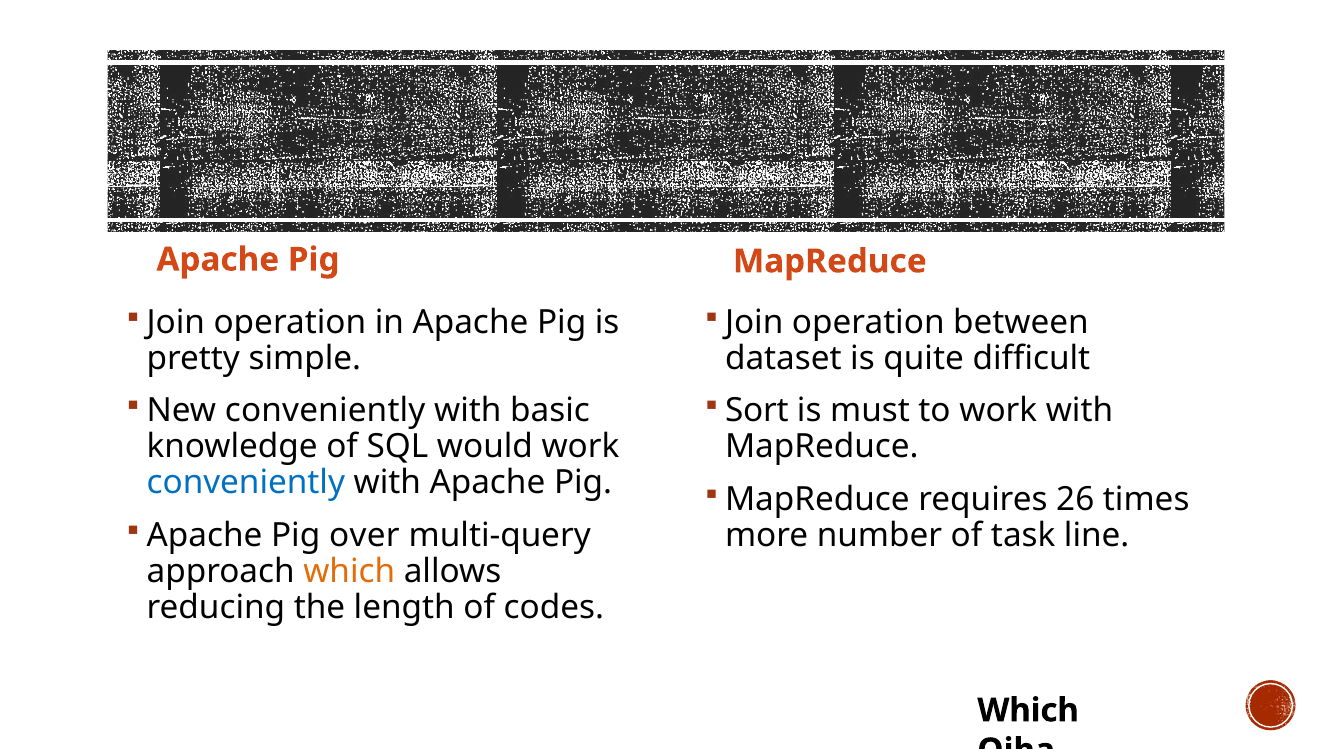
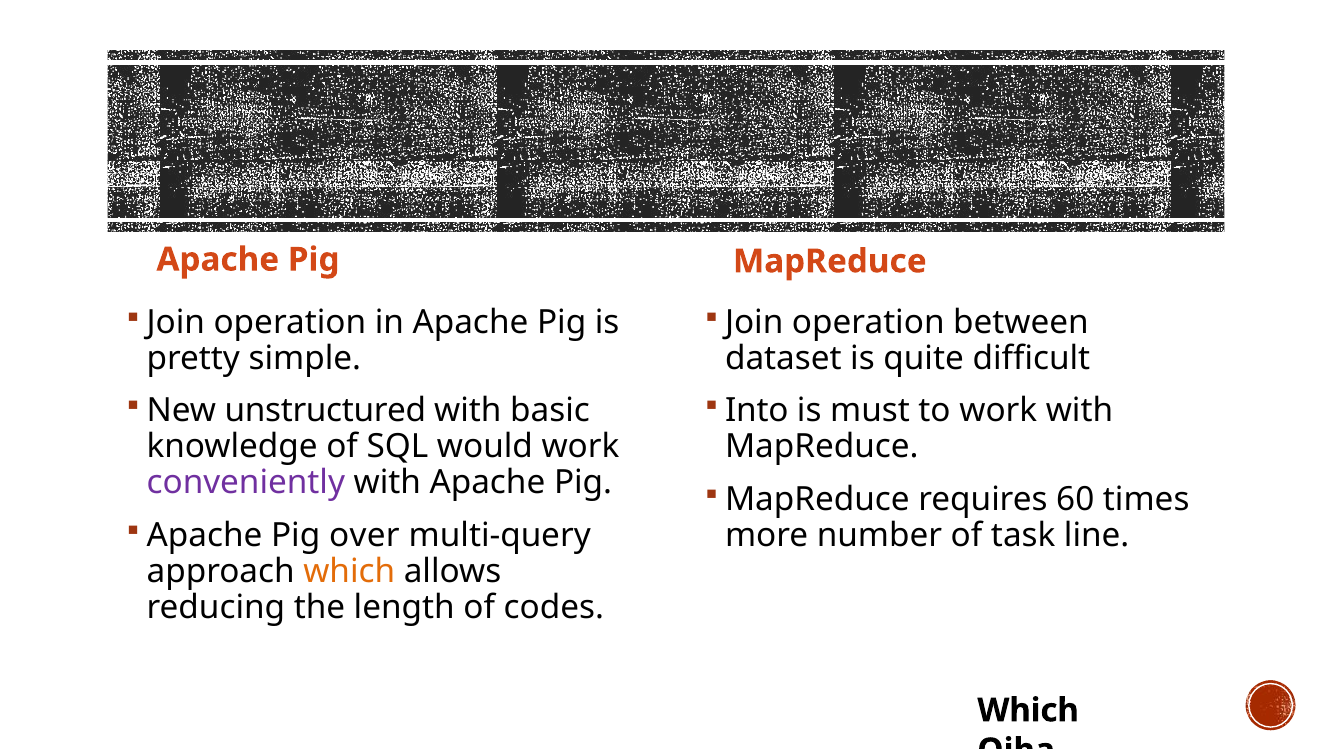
New conveniently: conveniently -> unstructured (325, 411)
Sort: Sort -> Into (757, 411)
conveniently colour: blue -> purple (246, 483)
26: 26 -> 60 (1075, 499)
